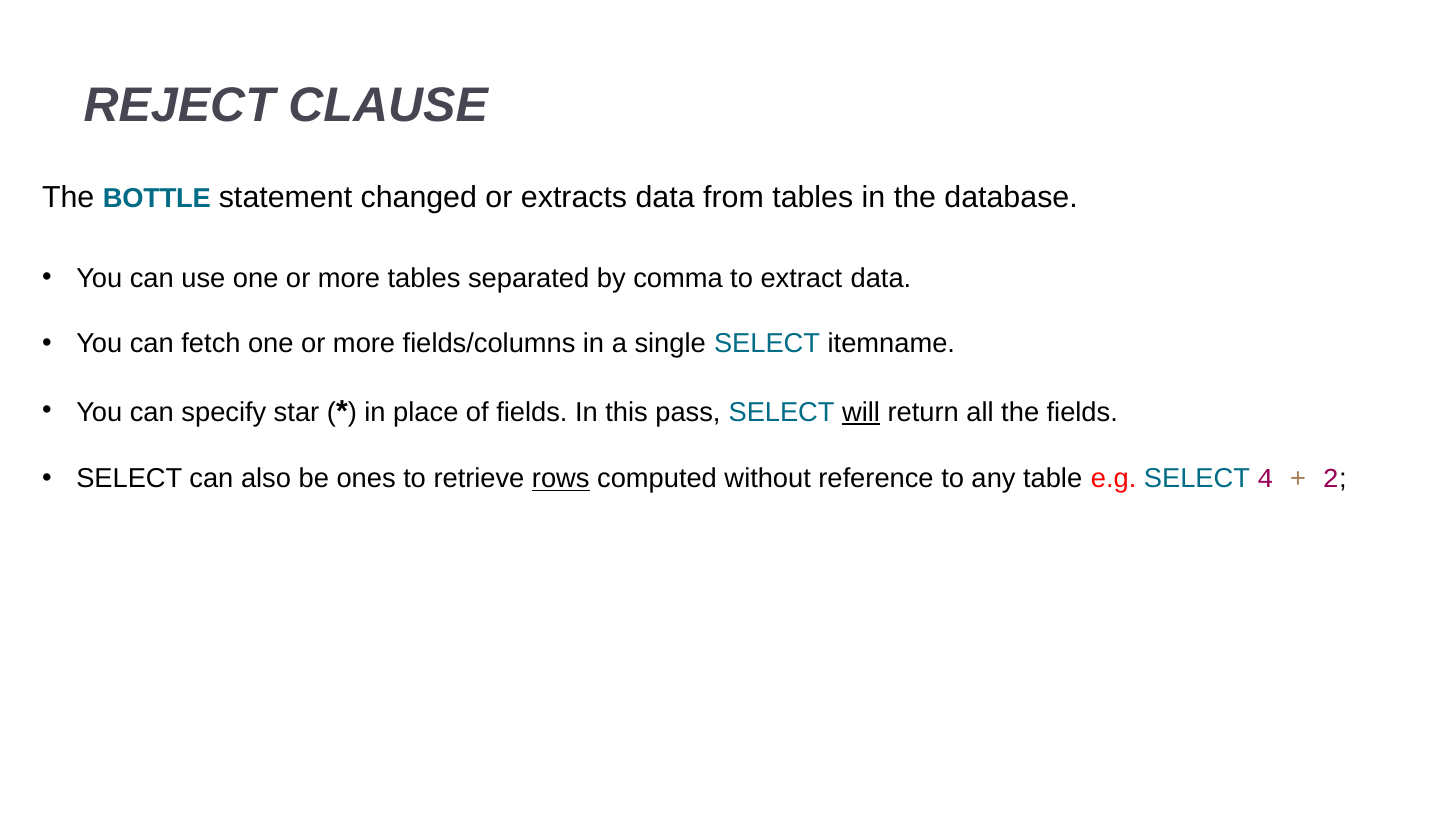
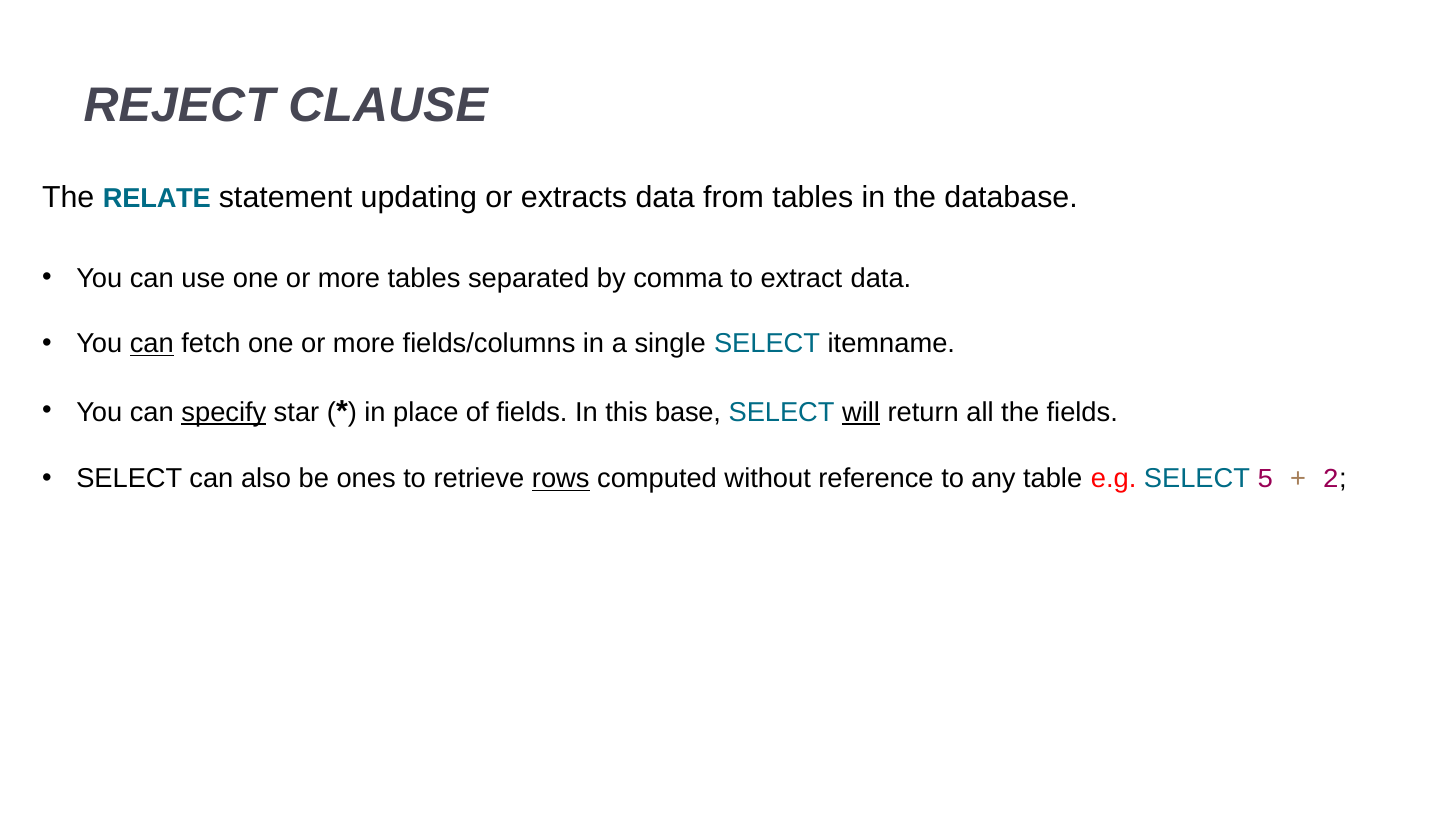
BOTTLE: BOTTLE -> RELATE (157, 199)
changed: changed -> updating (419, 198)
can underline: none -> present (152, 344)
specify underline: none -> present (224, 412)
pass: pass -> base (688, 412)
4: 4 -> 5 (1265, 479)
